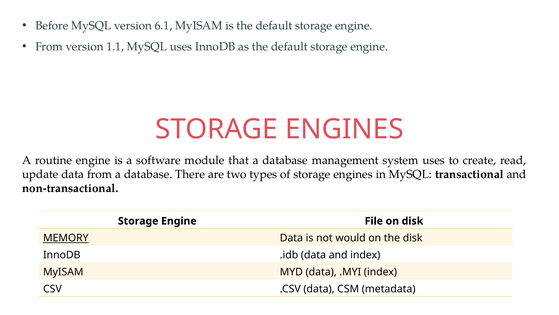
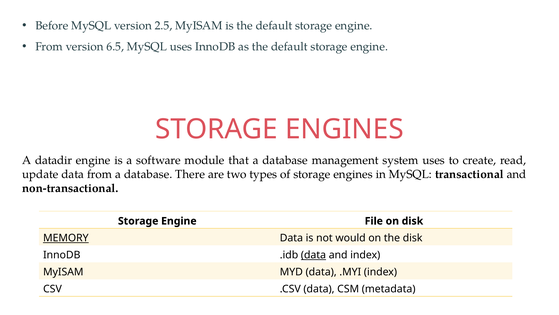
6.1: 6.1 -> 2.5 (164, 26)
1.1: 1.1 -> 6.5 (115, 47)
routine: routine -> datadir (54, 160)
data underline: none -> present (313, 255)
